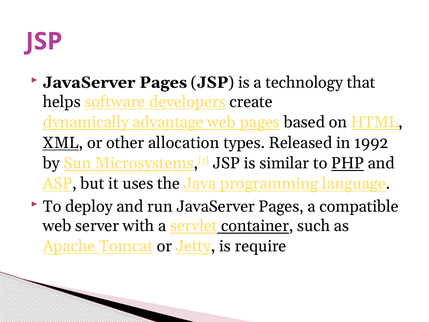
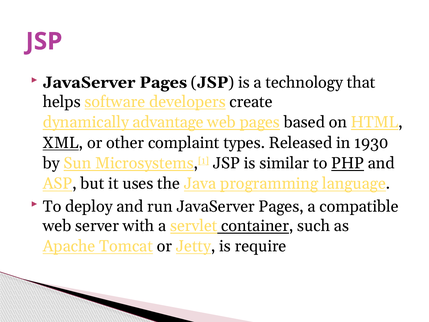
allocation: allocation -> complaint (184, 143)
1992: 1992 -> 1930 (371, 143)
